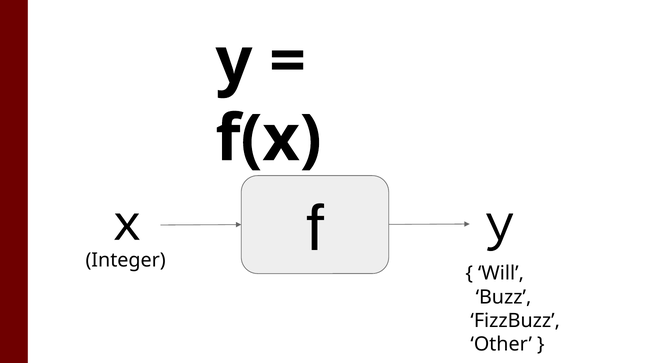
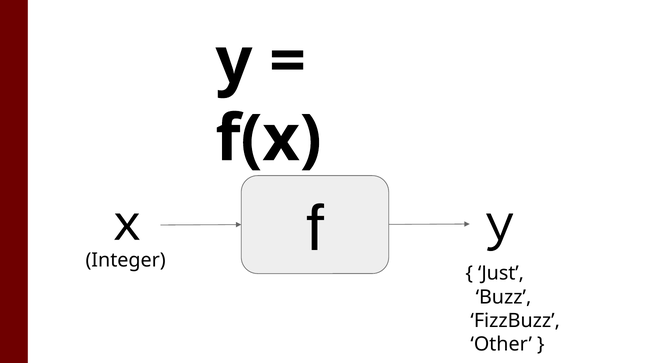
Will: Will -> Just (501, 274)
